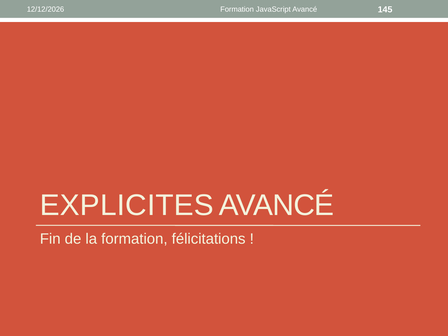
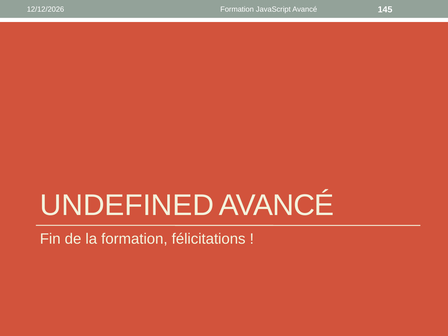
EXPLICITES: EXPLICITES -> UNDEFINED (127, 205)
